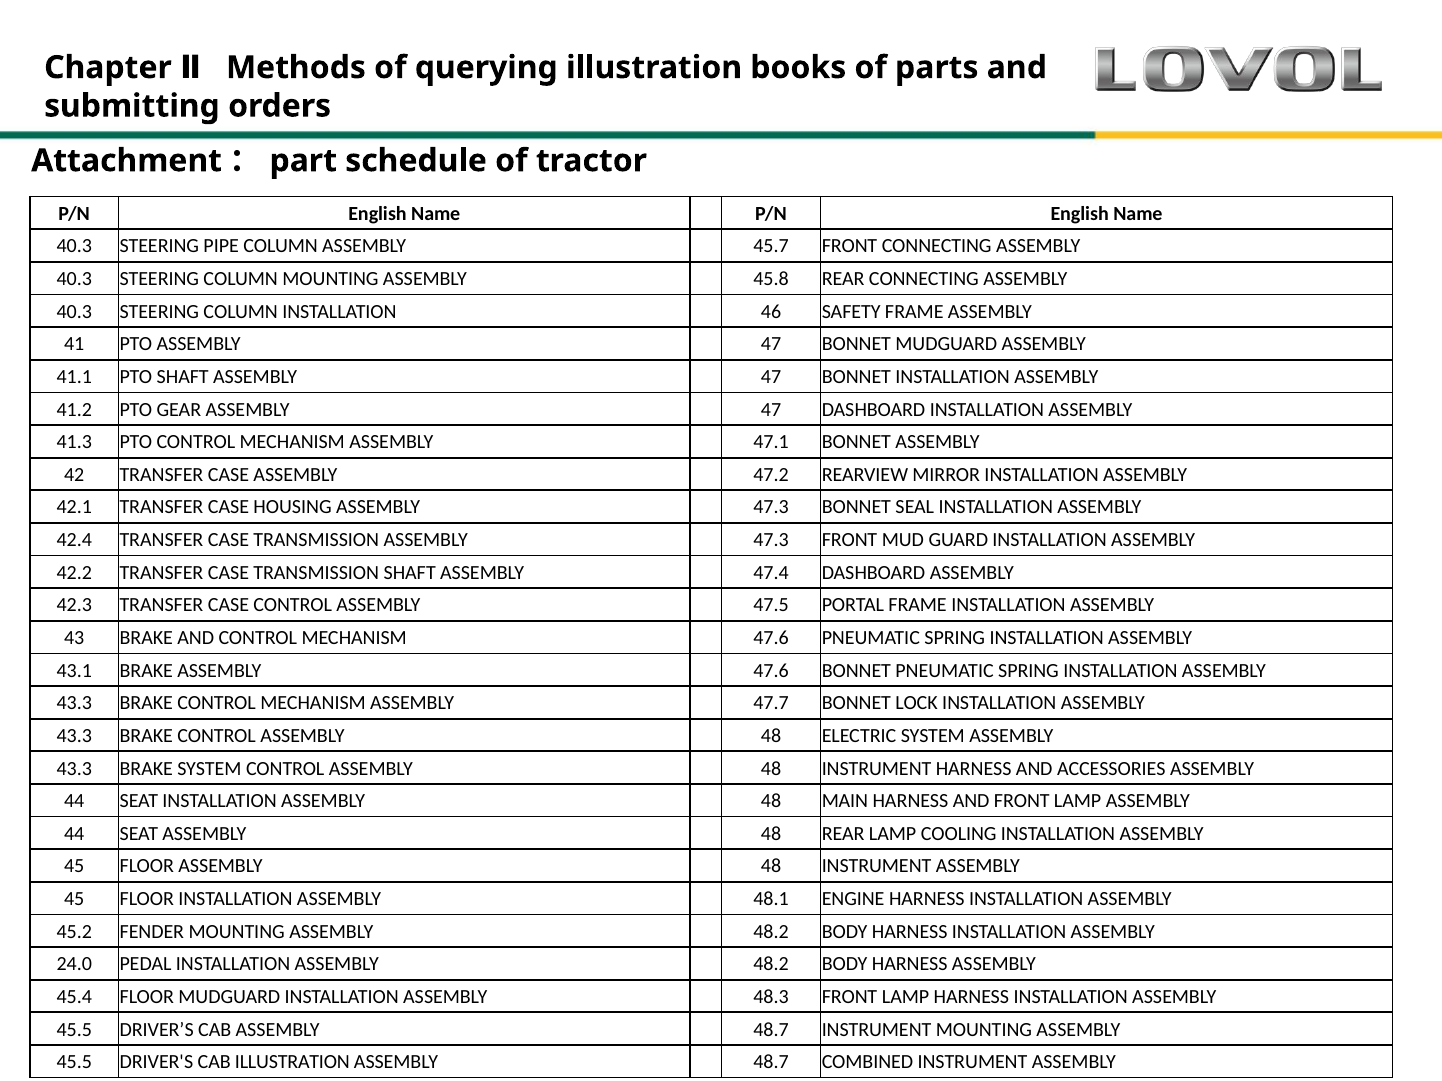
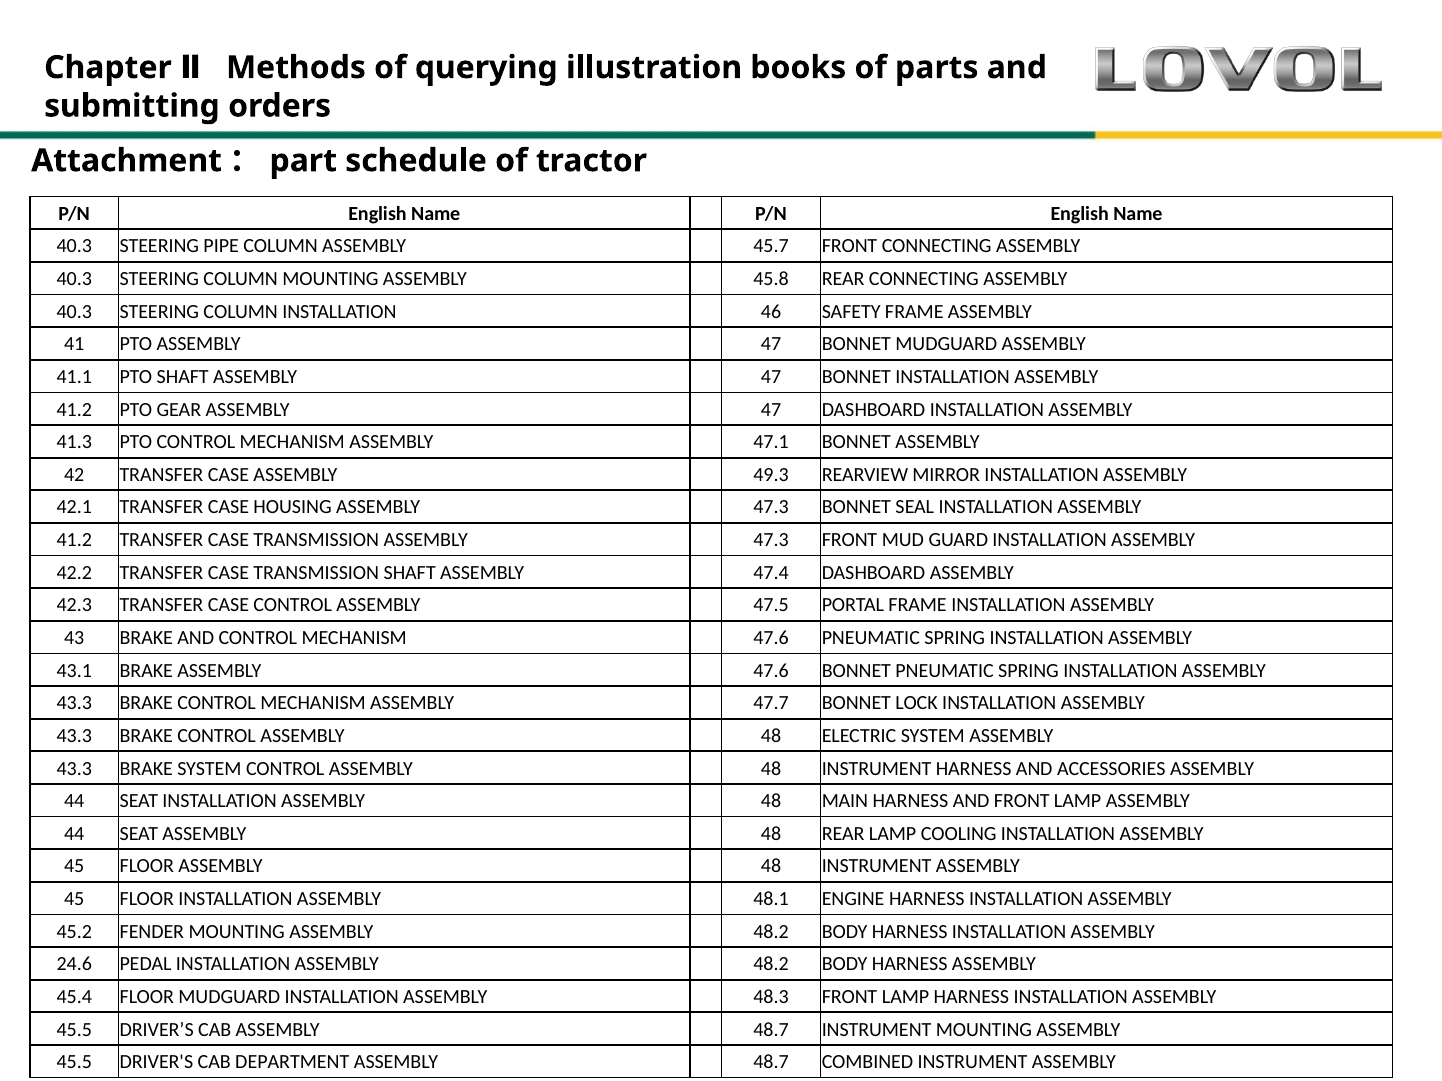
47.2: 47.2 -> 49.3 (771, 475)
42.4: 42.4 -> 41.2 (74, 540)
24.0: 24.0 -> 24.6 (74, 965)
CAB ILLUSTRATION: ILLUSTRATION -> DEPARTMENT (292, 1063)
